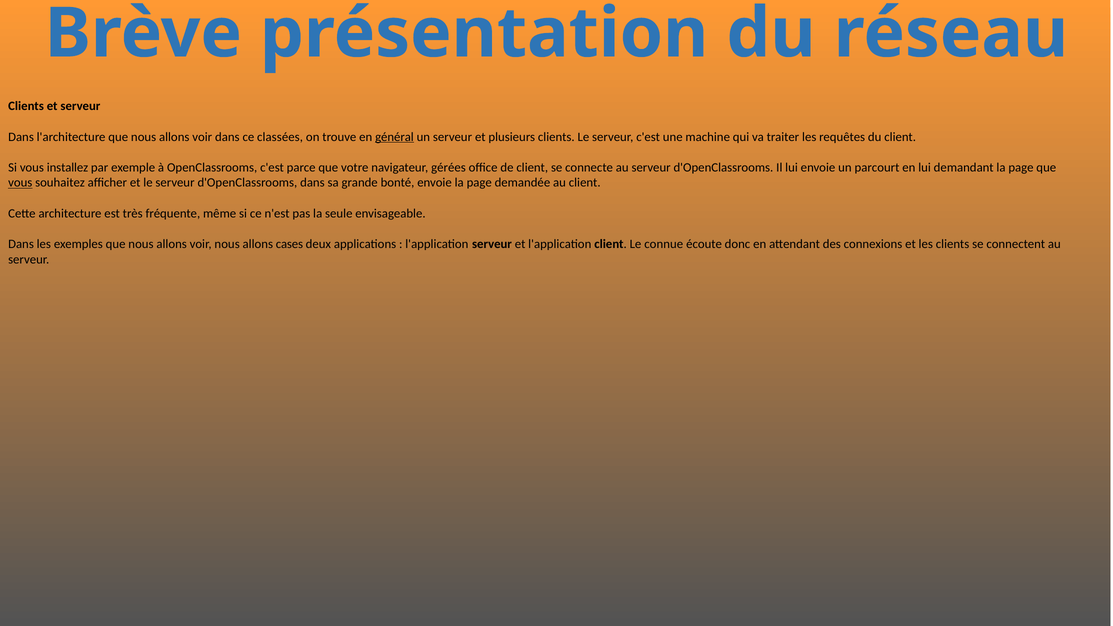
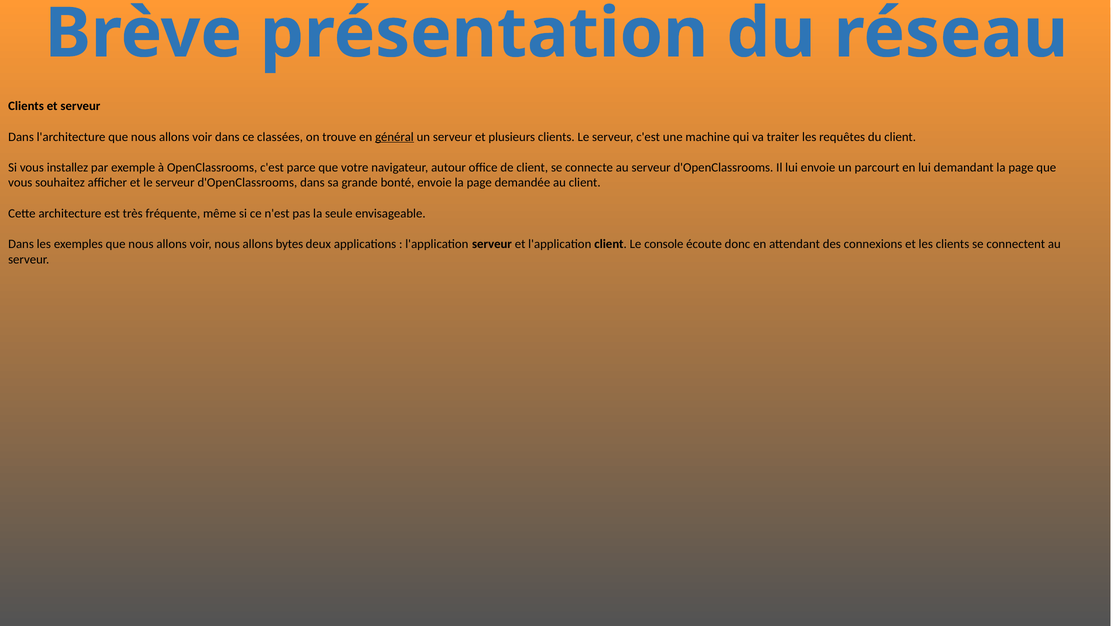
gérées: gérées -> autour (449, 167)
vous underline: present -> none (20, 183)
cases: cases -> bytes (289, 244)
connue: connue -> console (664, 244)
